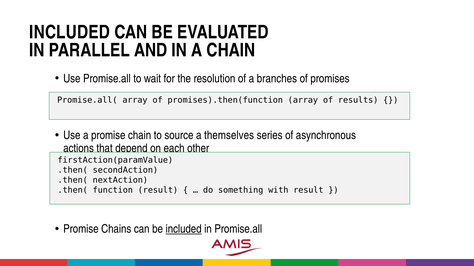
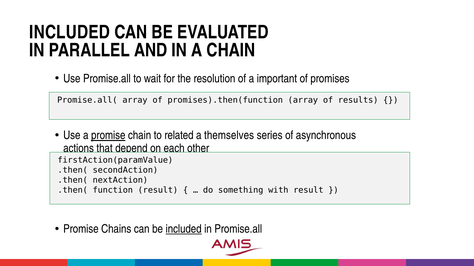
branches: branches -> important (277, 79)
promise underline: none -> present (108, 136)
source: source -> related (179, 136)
